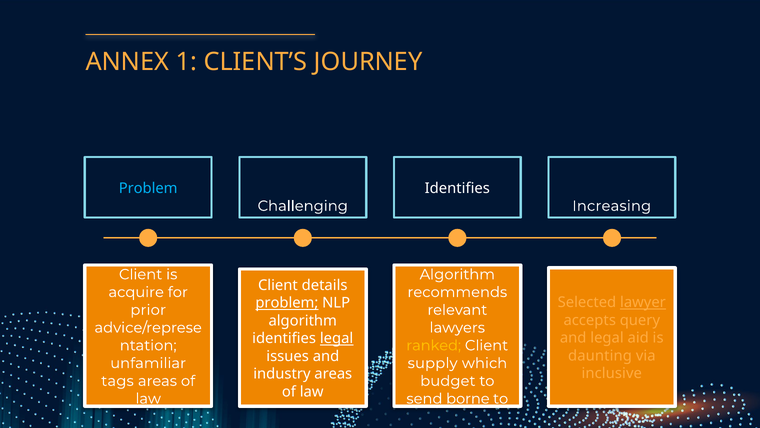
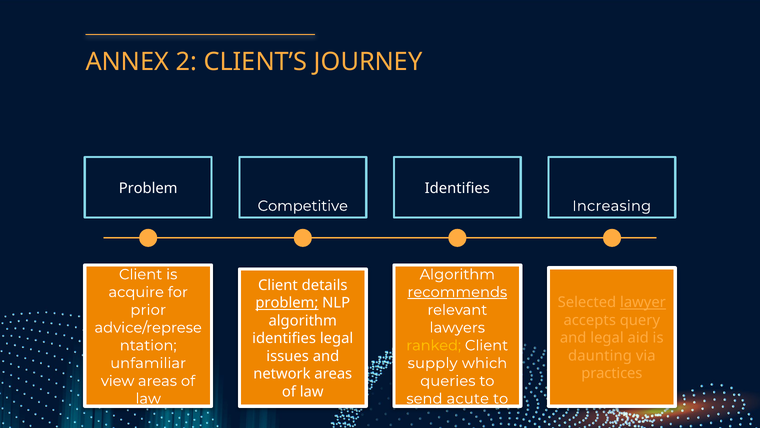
1: 1 -> 2 (186, 62)
Problem colour: light blue -> white (148, 188)
Challenging: Challenging -> Competitive (303, 206)
recommends underline: none -> present (457, 292)
legal underline: present -> none (337, 338)
inclusive: inclusive -> practices (612, 373)
industry: industry -> network (282, 374)
tags: tags -> view (118, 381)
budget: budget -> queries (448, 381)
borne: borne -> acute (468, 398)
